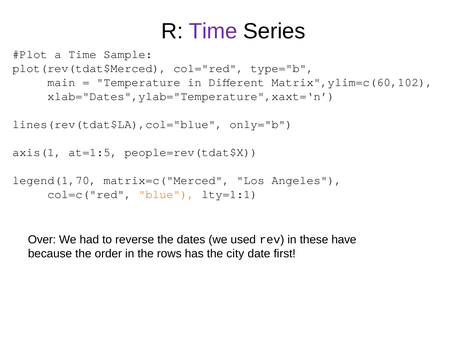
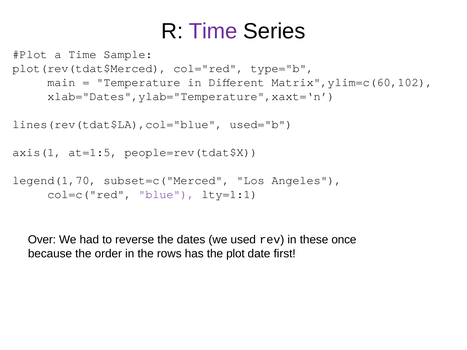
only="b: only="b -> used="b (261, 124)
matrix=c("Merced: matrix=c("Merced -> subset=c("Merced (166, 180)
blue colour: orange -> purple (166, 194)
have: have -> once (344, 240)
city: city -> plot (235, 254)
